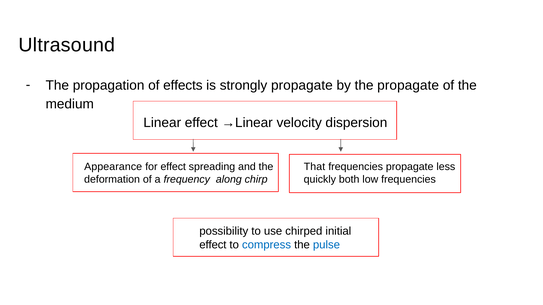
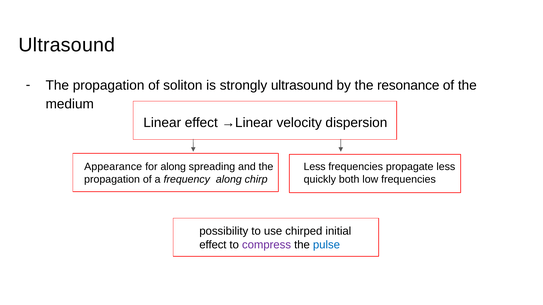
effects: effects -> soliton (183, 85)
strongly propagate: propagate -> ultrasound (302, 85)
the propagate: propagate -> resonance (408, 85)
for effect: effect -> along (173, 167)
That: That -> Less (315, 167)
deformation: deformation -> propagation (112, 180)
compress colour: blue -> purple (267, 245)
